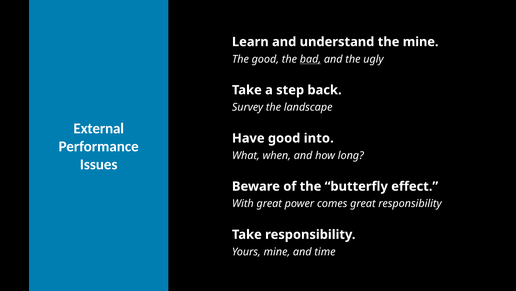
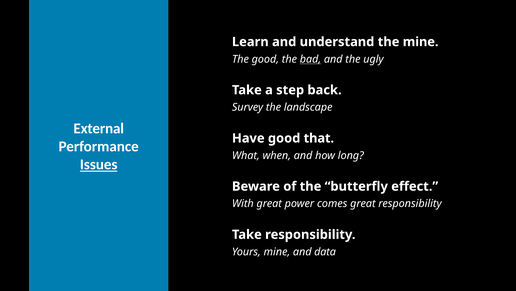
into: into -> that (319, 138)
Issues underline: none -> present (99, 164)
time: time -> data (325, 251)
